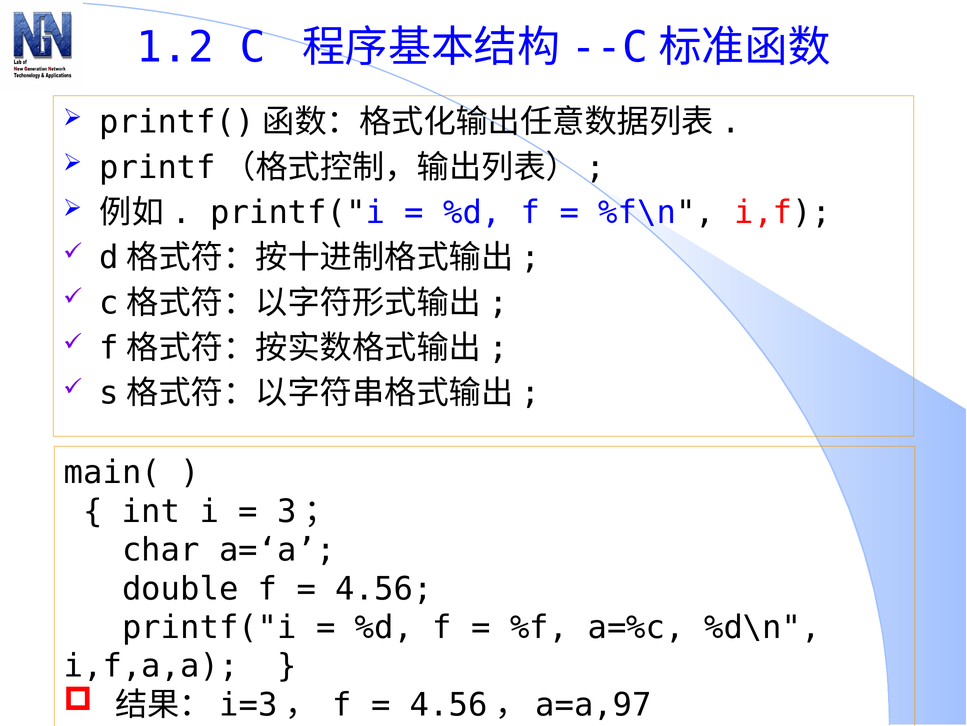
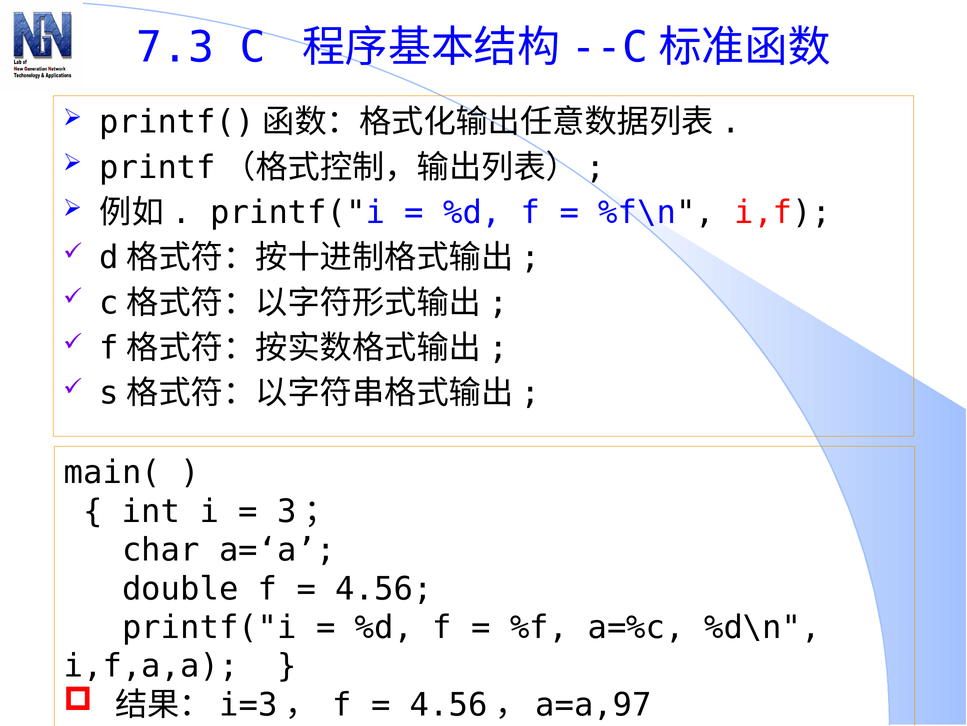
1.2: 1.2 -> 7.3 (175, 47)
